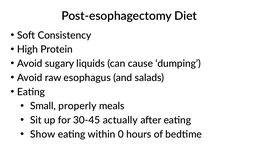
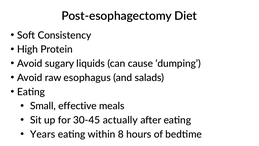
properly: properly -> effective (77, 106)
Show: Show -> Years (43, 134)
0: 0 -> 8 (121, 134)
